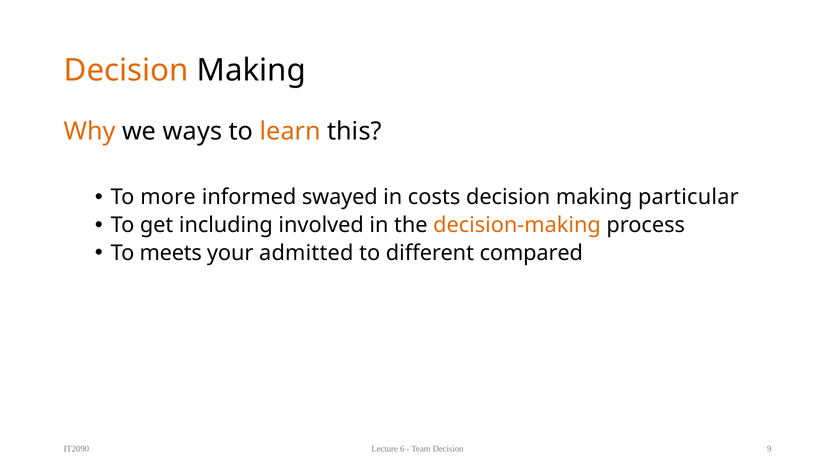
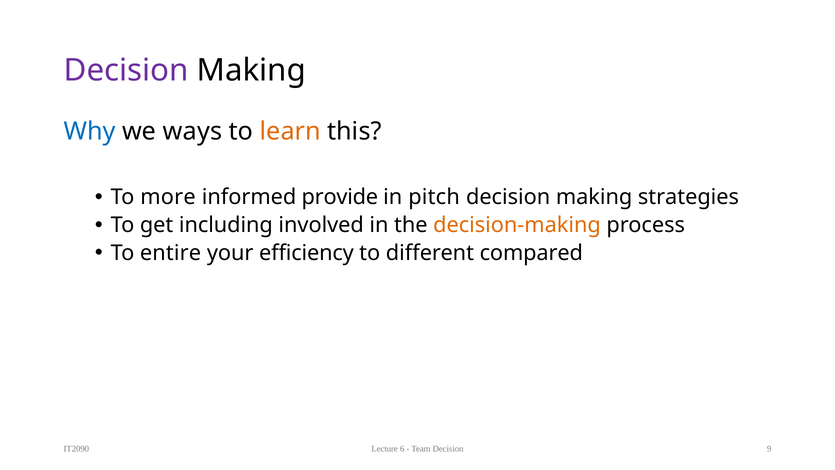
Decision colour: orange -> purple (126, 70)
Why colour: orange -> blue (90, 131)
swayed: swayed -> provide (340, 197)
costs: costs -> pitch (434, 197)
particular: particular -> strategies (688, 197)
meets: meets -> entire (171, 253)
admitted: admitted -> efficiency (306, 253)
